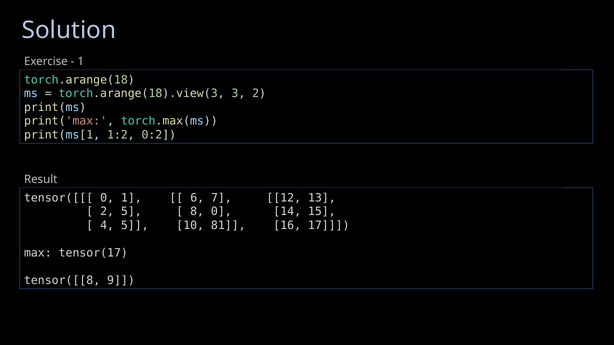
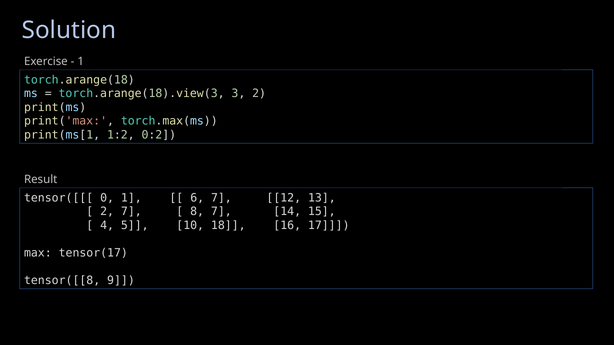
2 5: 5 -> 7 (131, 212)
8 0: 0 -> 7 (221, 212)
81: 81 -> 18 (228, 226)
